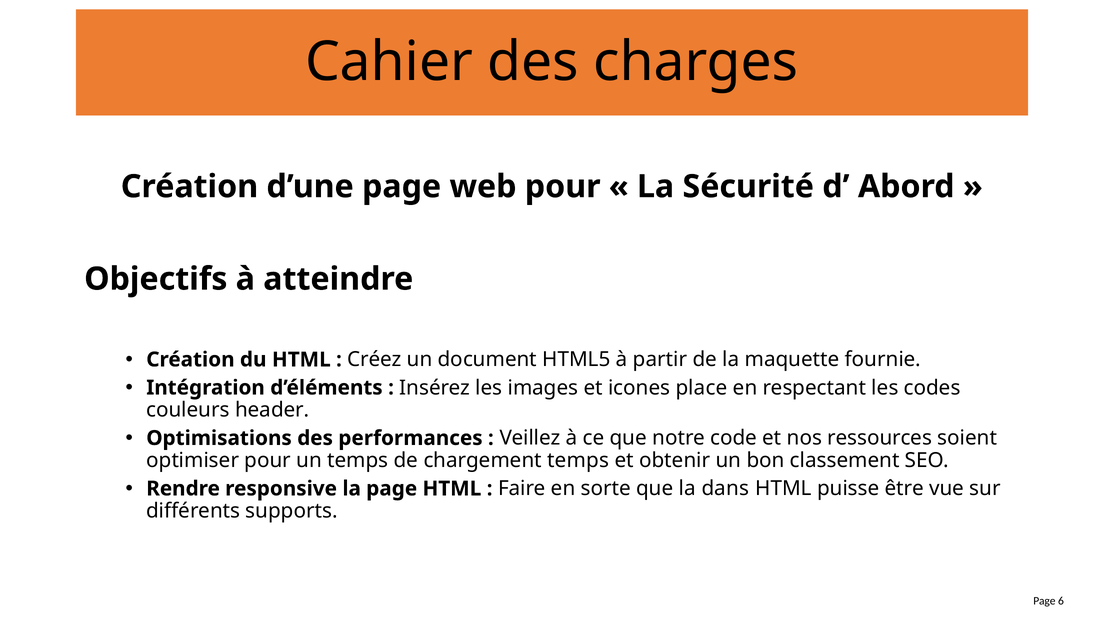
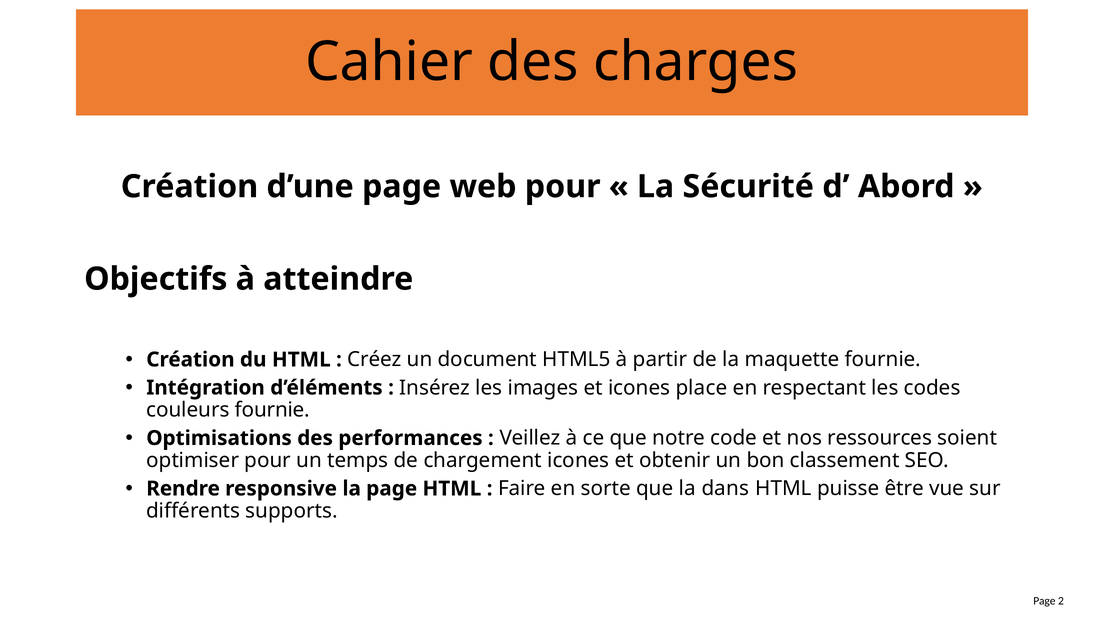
couleurs header: header -> fournie (272, 410)
chargement temps: temps -> icones (578, 460)
6: 6 -> 2 (1061, 601)
